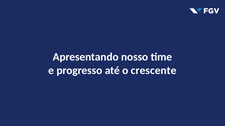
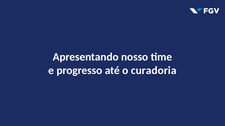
crescente: crescente -> curadoria (154, 71)
